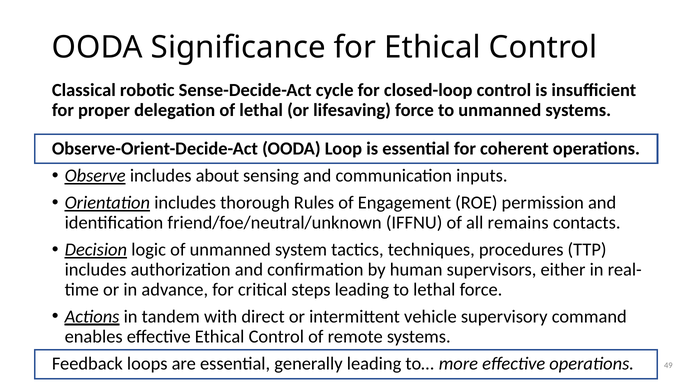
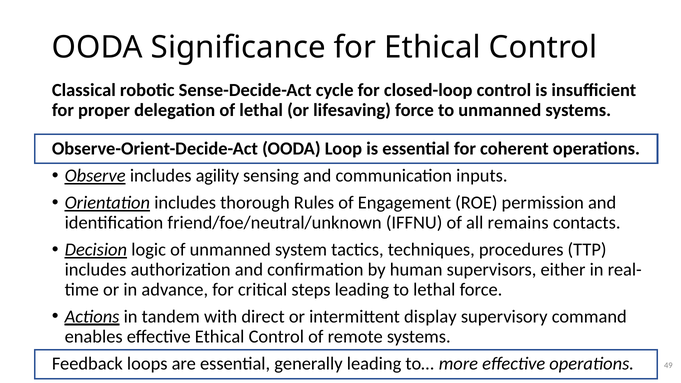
about: about -> agility (217, 176)
vehicle: vehicle -> display (430, 317)
